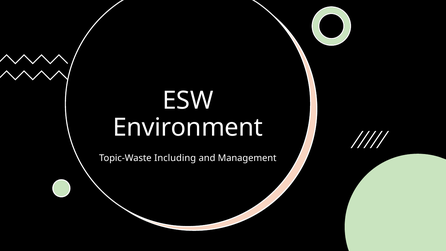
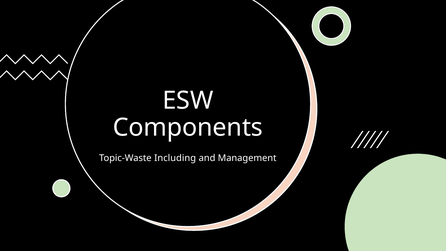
Environment: Environment -> Components (188, 127)
